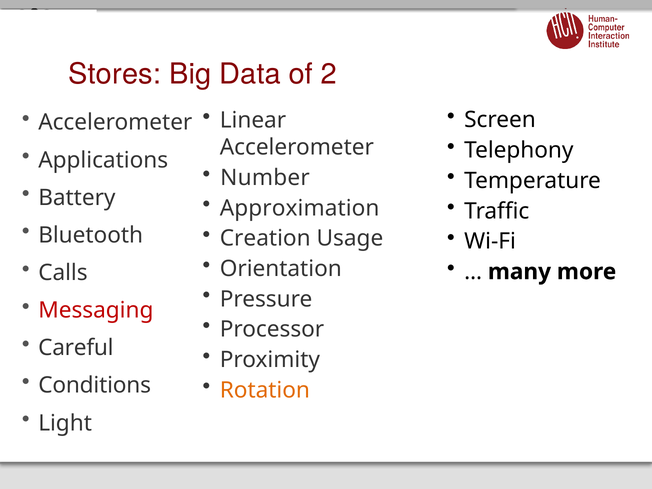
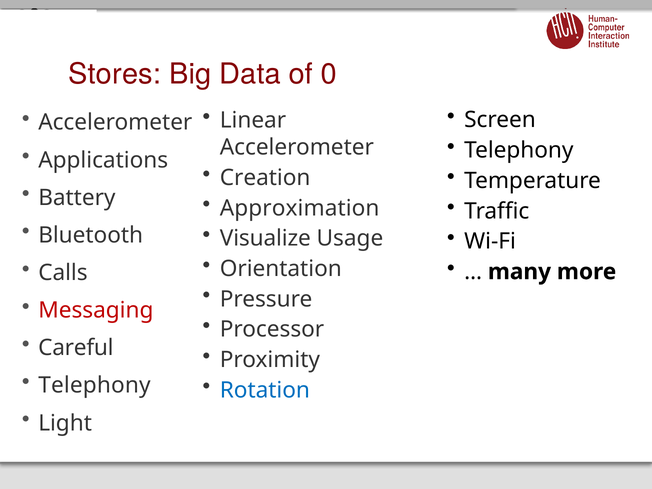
2: 2 -> 0 (329, 74)
Number: Number -> Creation (265, 178)
Creation: Creation -> Visualize (265, 238)
Conditions: Conditions -> Telephony (94, 386)
Rotation colour: orange -> blue (265, 390)
